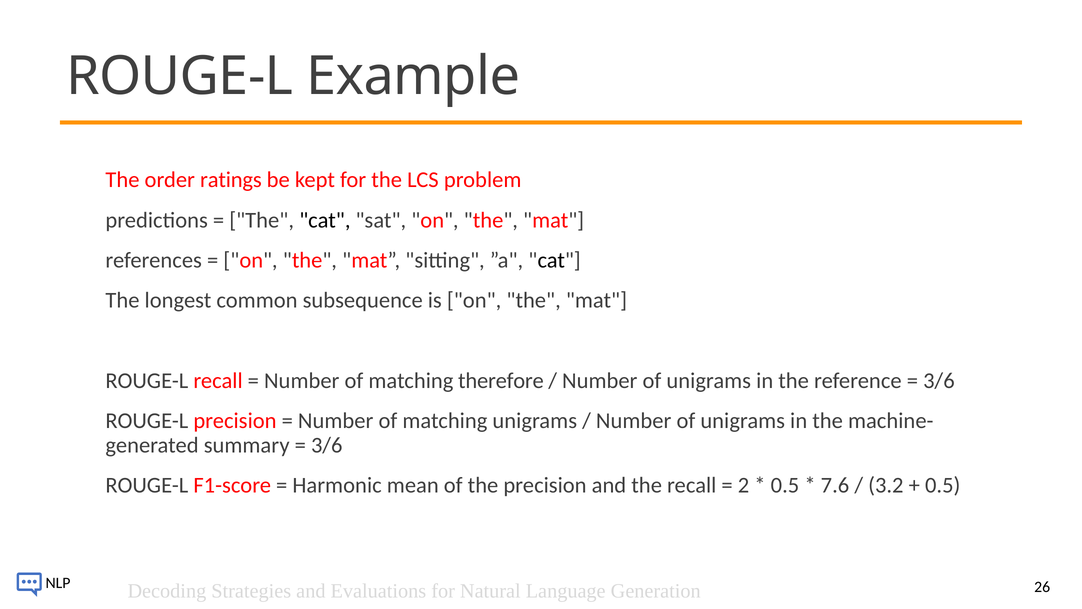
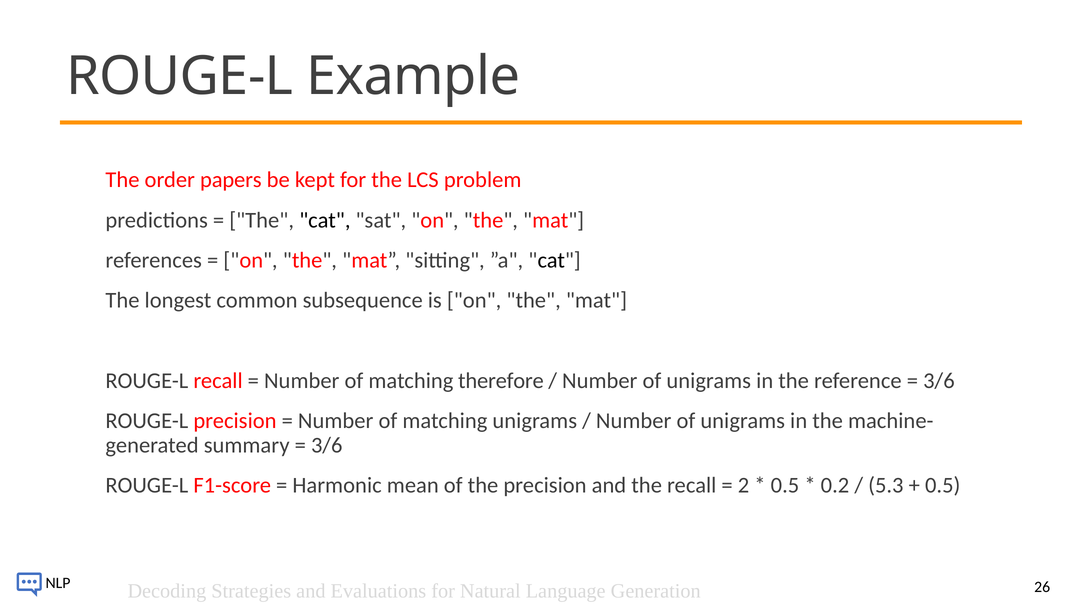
ratings: ratings -> papers (231, 180)
7.6: 7.6 -> 0.2 (835, 485)
3.2: 3.2 -> 5.3 (886, 485)
